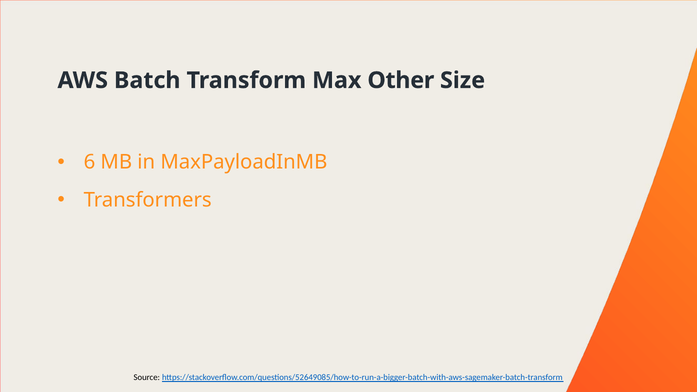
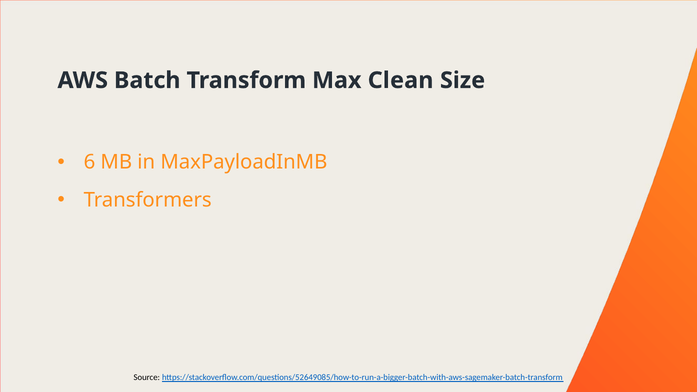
Other: Other -> Clean (401, 80)
